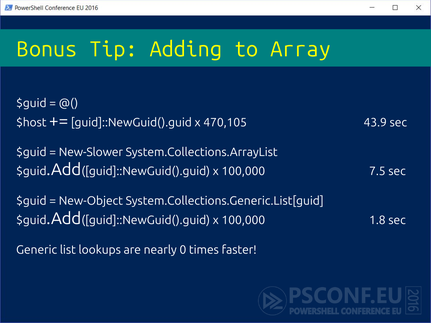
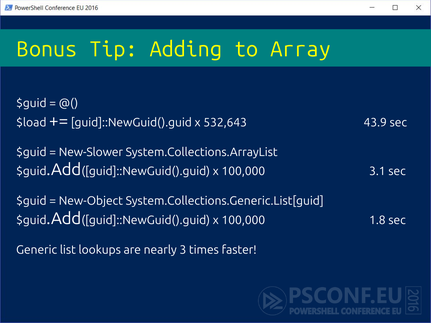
$host: $host -> $load (31, 123)
470,105: 470,105 -> 532,643 (225, 123)
7.5: 7.5 -> 3.1 (377, 171)
0: 0 -> 3 (183, 250)
